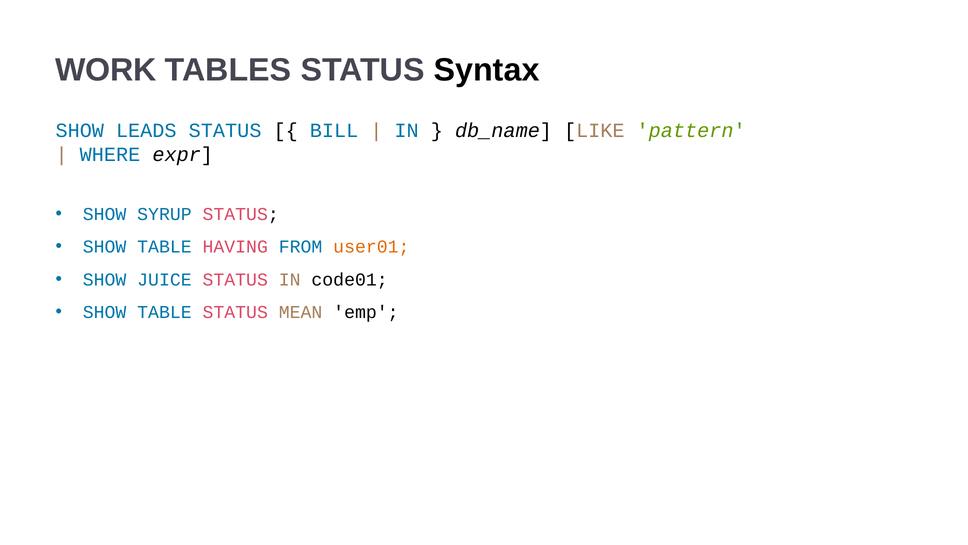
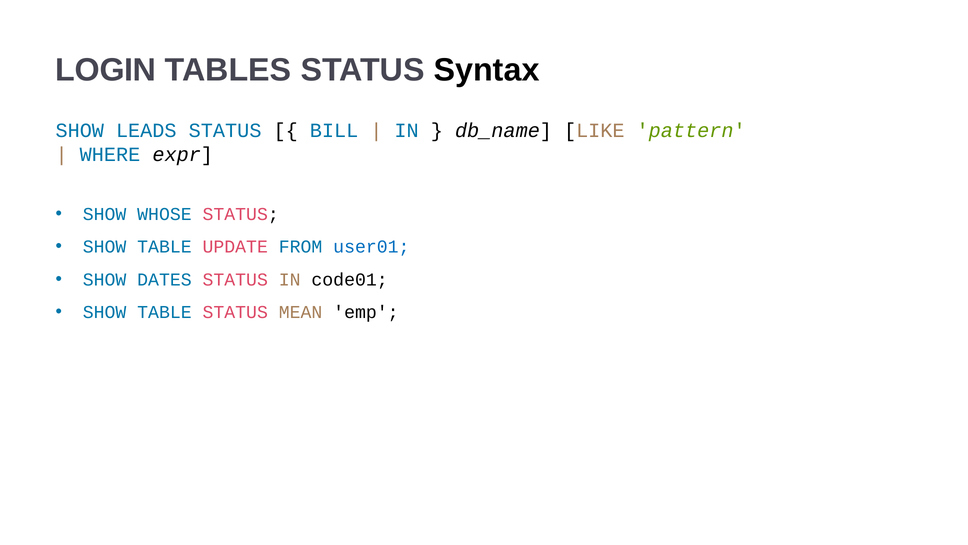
WORK: WORK -> LOGIN (106, 70)
SYRUP: SYRUP -> WHOSE (164, 214)
HAVING: HAVING -> UPDATE (235, 247)
user01 colour: orange -> blue (371, 247)
JUICE: JUICE -> DATES (164, 279)
